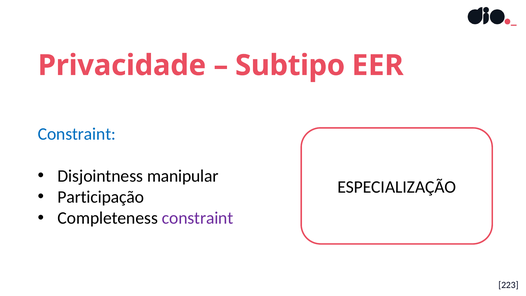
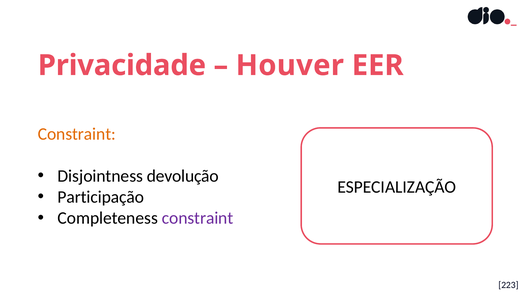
Subtipo: Subtipo -> Houver (290, 65)
Constraint colour: blue -> orange (77, 134)
manipular: manipular -> devolução (183, 176)
